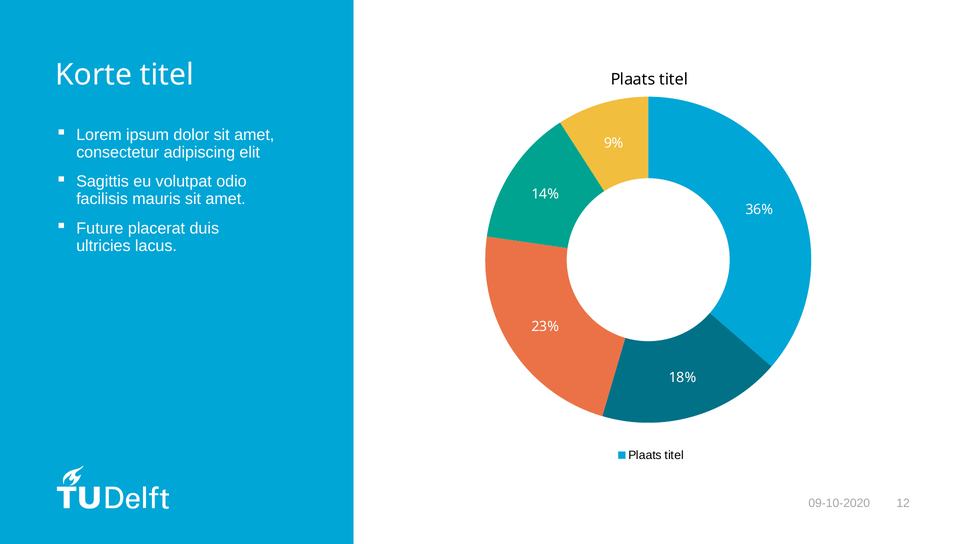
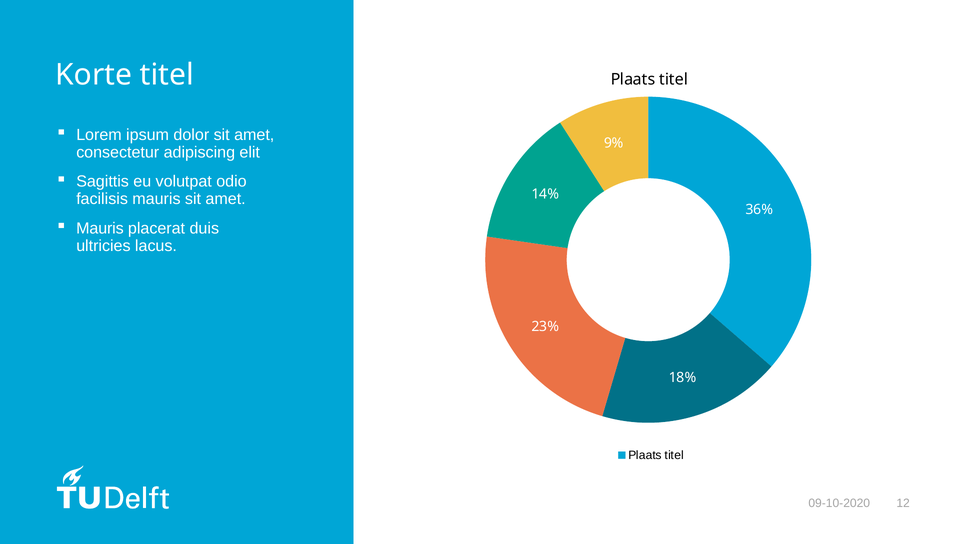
Future: Future -> Mauris (100, 228)
